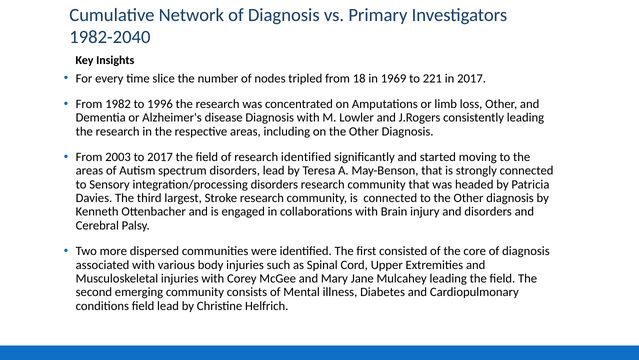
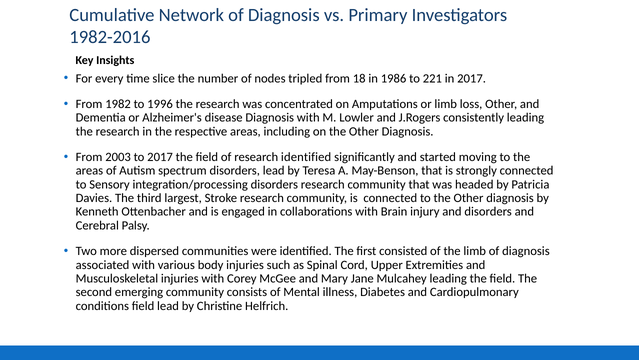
1982-2040: 1982-2040 -> 1982-2016 (110, 37)
1969: 1969 -> 1986 (394, 78)
the core: core -> limb (475, 251)
